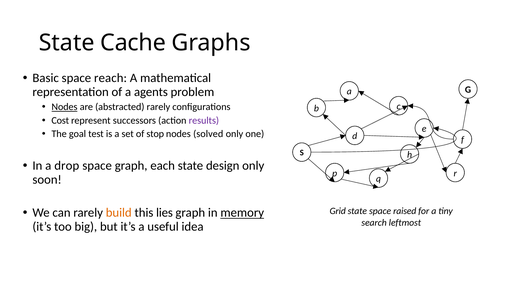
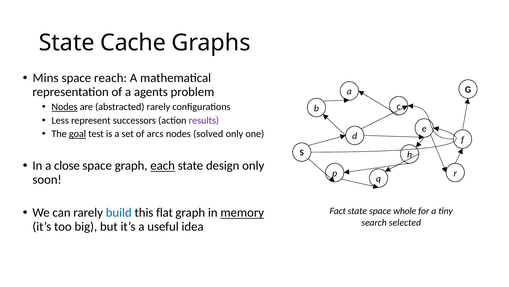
Basic: Basic -> Mins (46, 78)
Cost: Cost -> Less (60, 120)
goal underline: none -> present (77, 134)
stop: stop -> arcs (155, 134)
drop: drop -> close (67, 165)
each underline: none -> present (163, 165)
build colour: orange -> blue (119, 212)
lies: lies -> flat (164, 212)
Grid: Grid -> Fact (338, 211)
raised: raised -> whole (405, 211)
leftmost: leftmost -> selected (405, 222)
